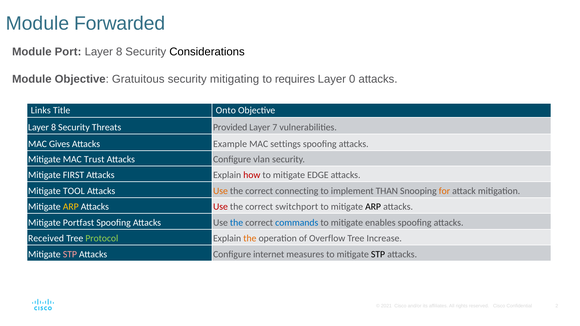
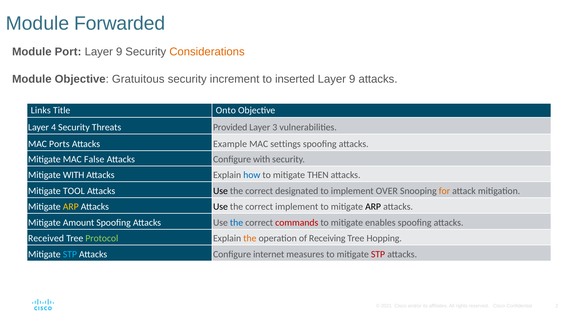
8: 8 -> 9 (119, 52)
Considerations colour: black -> orange (207, 52)
mitigating: mitigating -> increment (235, 79)
requires: requires -> inserted (295, 79)
0: 0 -> 9 (352, 79)
8: 8 -> 4 (54, 127)
7: 7 -> 3 (275, 127)
Gives: Gives -> Ports (59, 144)
Trust: Trust -> False (94, 159)
Configure vlan: vlan -> with (262, 159)
Mitigate FIRST: FIRST -> WITH (74, 175)
how colour: red -> blue (252, 175)
EDGE: EDGE -> THEN (318, 175)
Use colour: orange -> black (220, 191)
connecting: connecting -> designated (297, 191)
THAN: THAN -> OVER (387, 191)
Use colour: red -> black (220, 207)
correct switchport: switchport -> implement (297, 207)
Portfast: Portfast -> Amount (79, 223)
commands colour: blue -> red (297, 223)
Overflow: Overflow -> Receiving (327, 239)
Increase: Increase -> Hopping (384, 239)
STP colour: pink -> light blue (70, 255)
STP colour: black -> red (378, 255)
